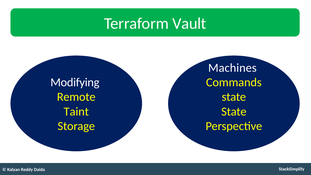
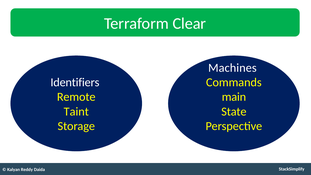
Vault: Vault -> Clear (189, 24)
Modifying: Modifying -> Identifiers (75, 82)
state: state -> main (234, 97)
